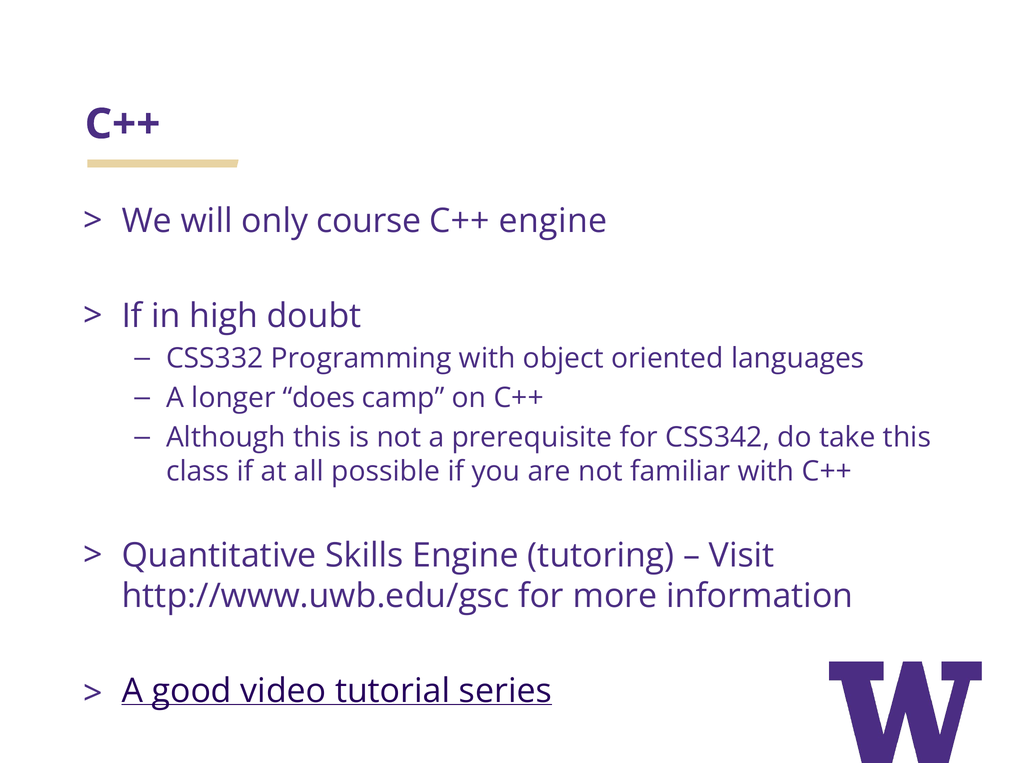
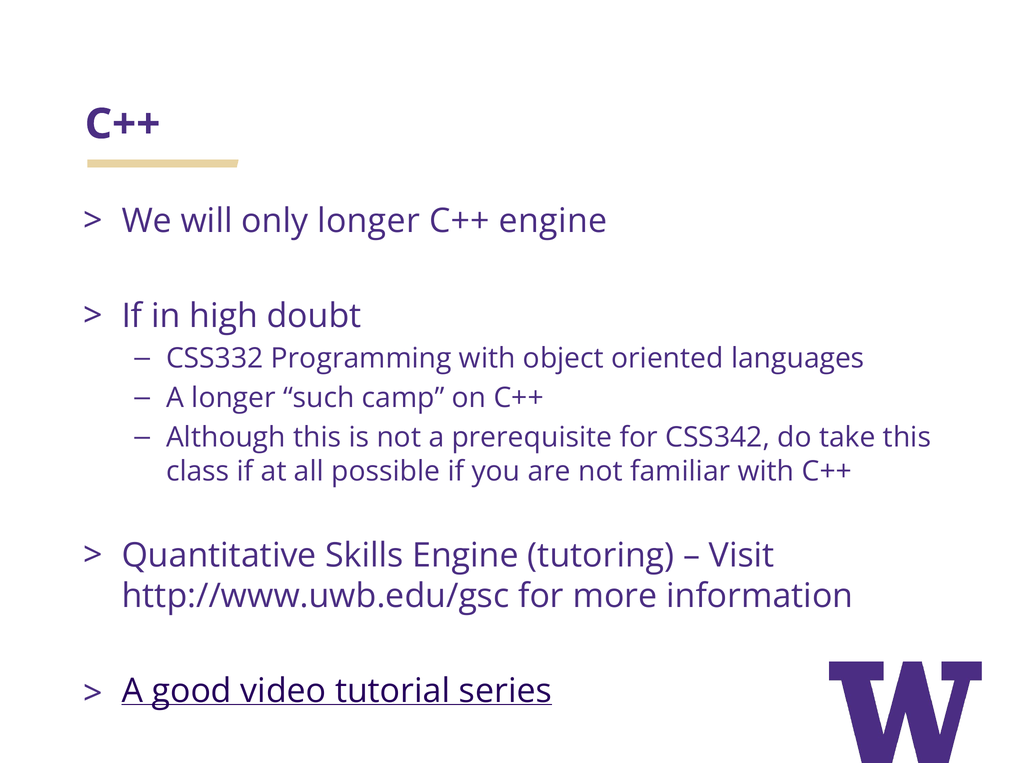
only course: course -> longer (369, 221)
does: does -> such (319, 398)
